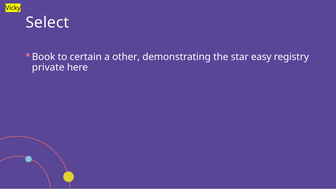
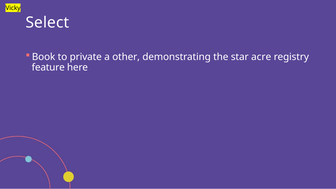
certain: certain -> private (86, 57)
easy: easy -> acre (261, 57)
private: private -> feature (48, 67)
